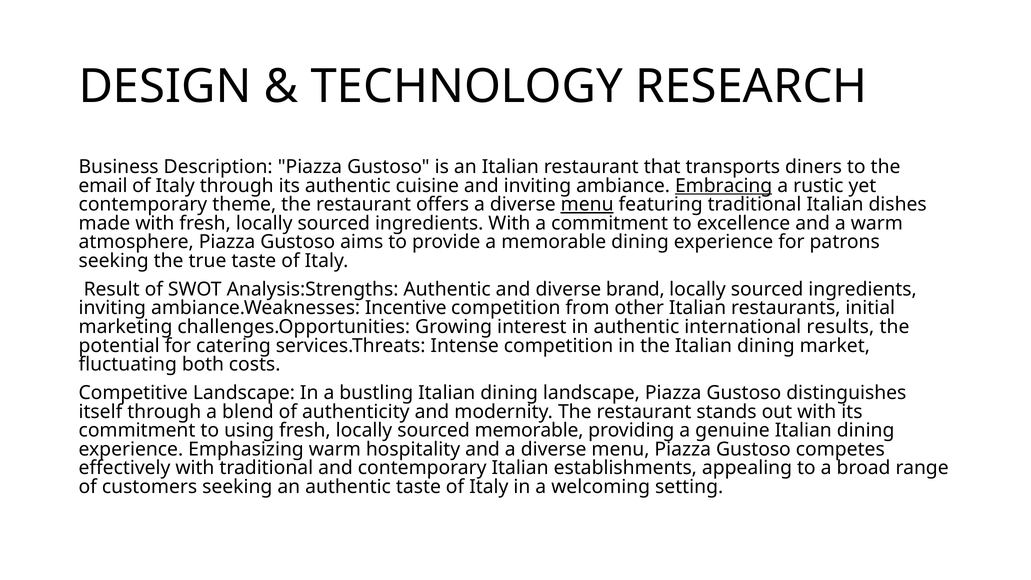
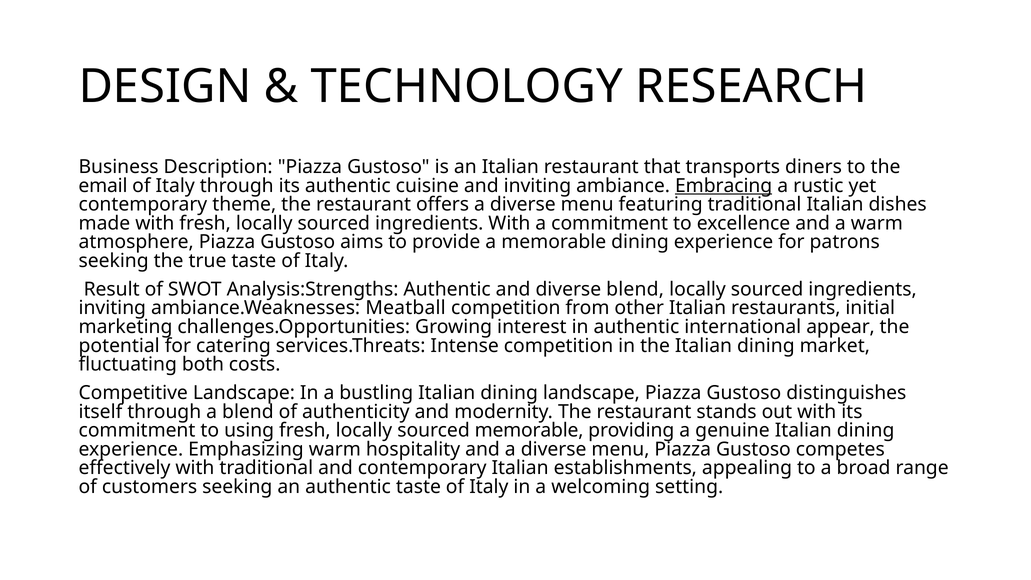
menu underline: present -> none (587, 204)
diverse brand: brand -> blend (635, 289)
Incentive: Incentive -> Meatball (406, 308)
results: results -> appear (841, 327)
